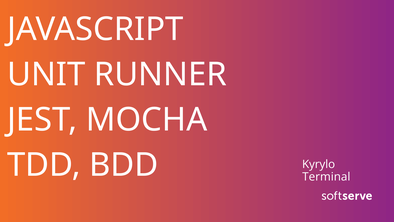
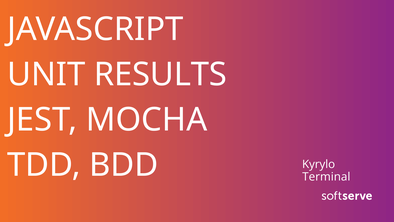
RUNNER: RUNNER -> RESULTS (160, 74)
